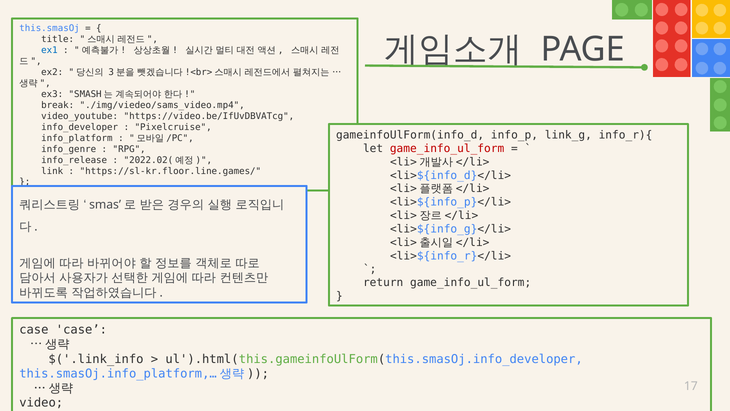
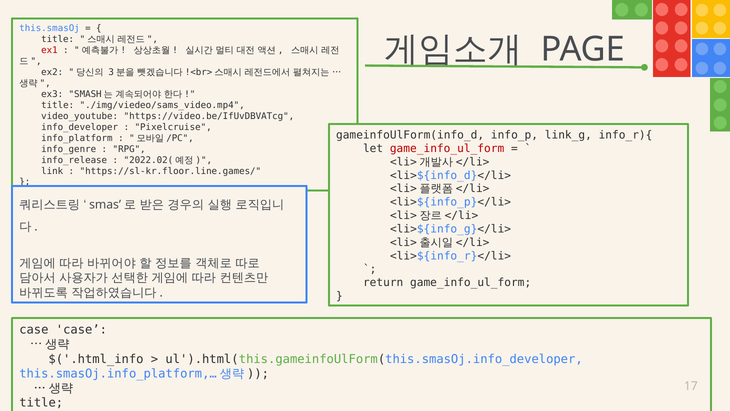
ex1 colour: blue -> red (49, 50)
break: break -> title (58, 105)
$('.link_info: $('.link_info -> $('.html_info (96, 359)
video: video -> title (41, 403)
